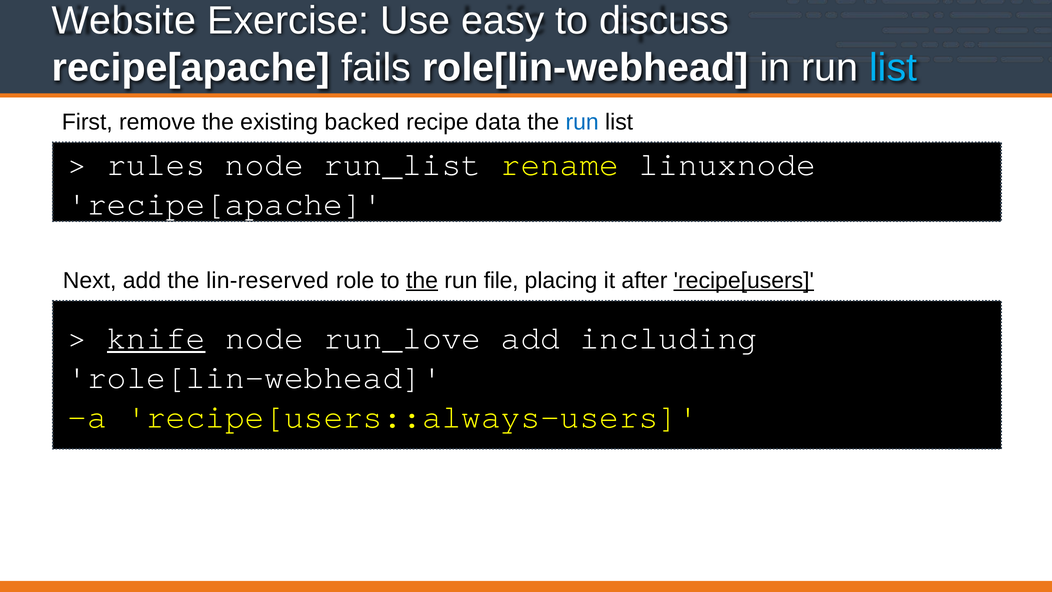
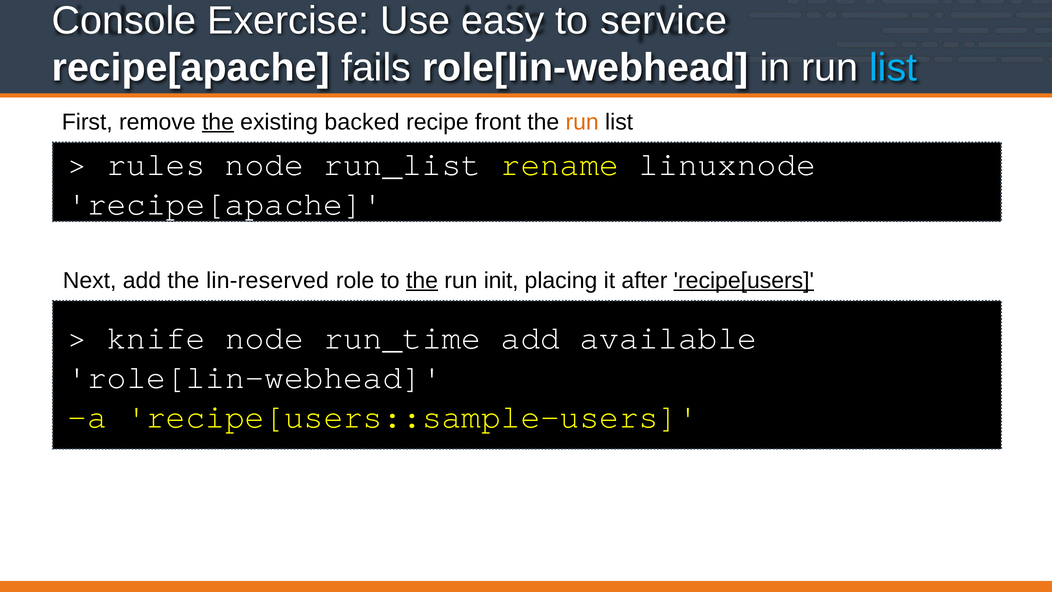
Website: Website -> Console (124, 20)
discuss: discuss -> service (664, 20)
the underline: none -> present (218, 122)
data: data -> front (498, 122)
run colour: blue -> orange (582, 122)
file: file -> init (501, 280)
knife underline: present -> none (156, 338)
run_love: run_love -> run_time (402, 338)
including: including -> available (668, 338)
recipe[users::always-users: recipe[users::always-users -> recipe[users::sample-users (412, 416)
